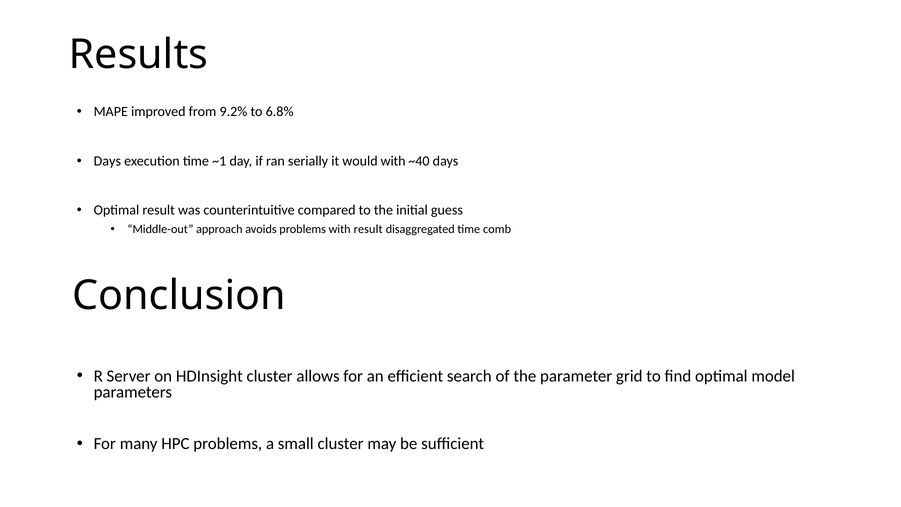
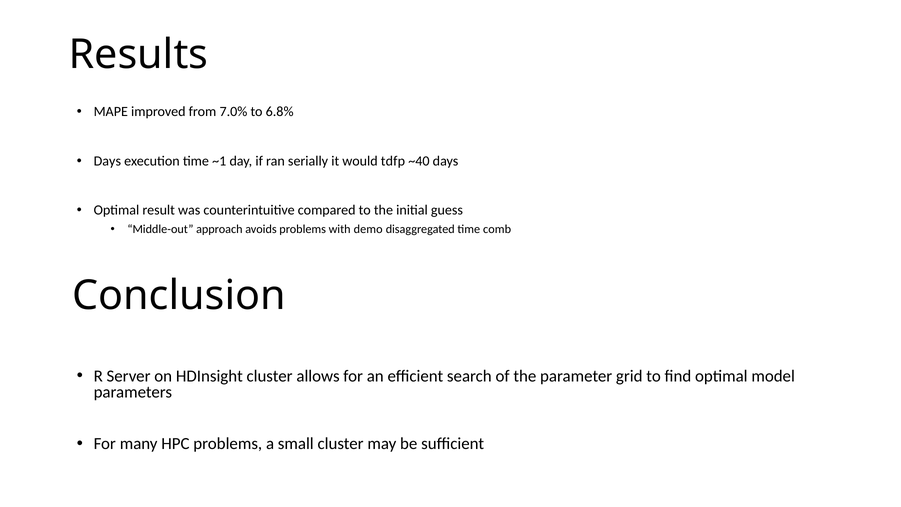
9.2%: 9.2% -> 7.0% (233, 112)
would with: with -> tdfp (393, 161)
with result: result -> demo (368, 229)
